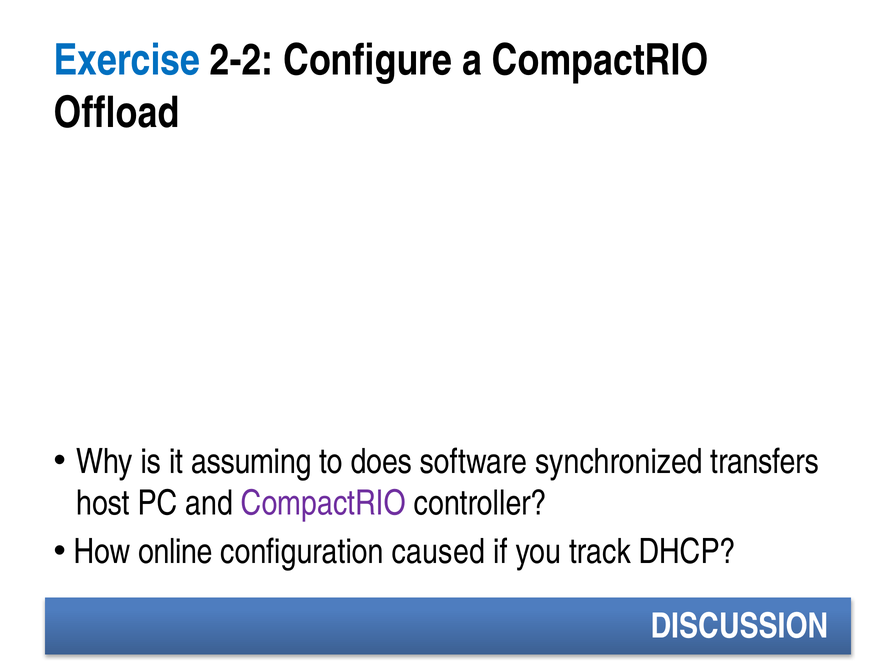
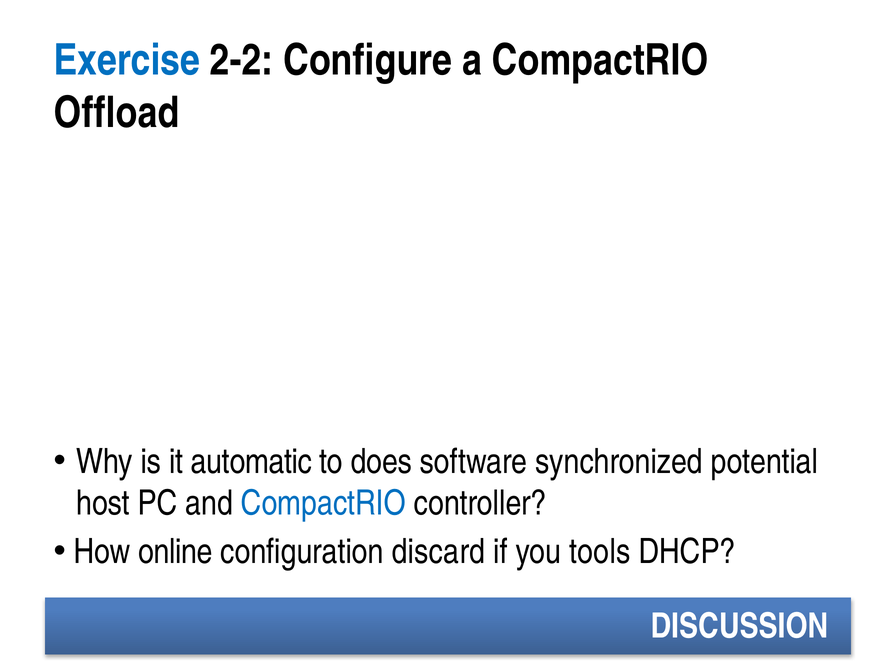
assuming: assuming -> automatic (251, 462)
transfers: transfers -> potential (764, 462)
CompactRIO colour: purple -> blue (324, 503)
caused: caused -> discard (438, 552)
track: track -> tools (600, 552)
